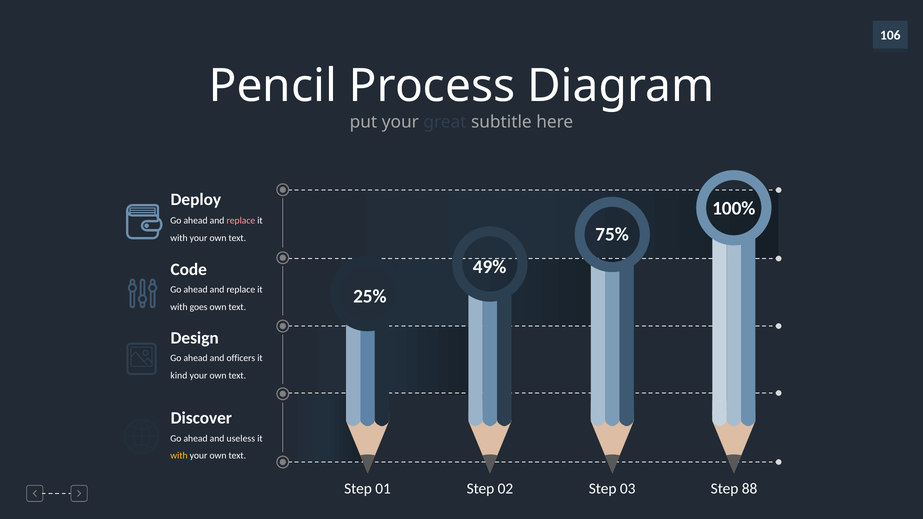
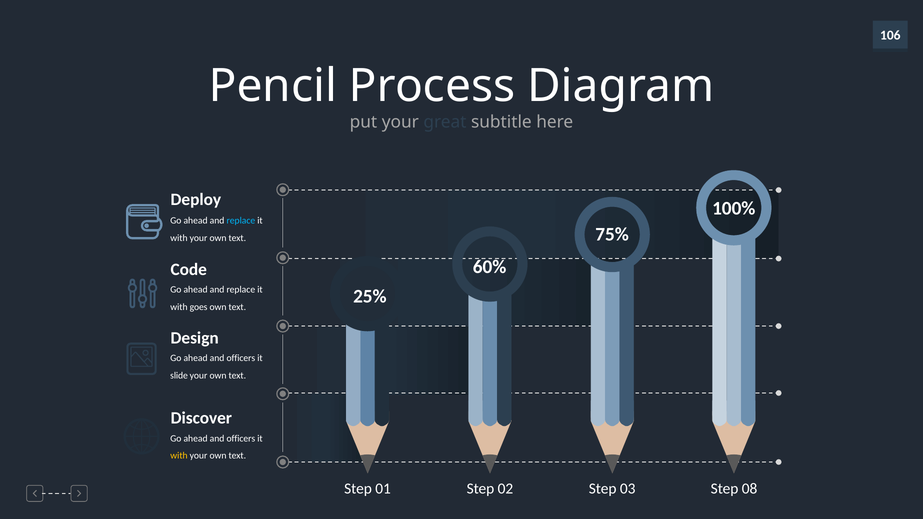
replace colour: pink -> light blue (241, 221)
49%: 49% -> 60% (490, 267)
kind: kind -> slide (179, 376)
useless: useless -> officers (241, 438)
88: 88 -> 08 (750, 489)
